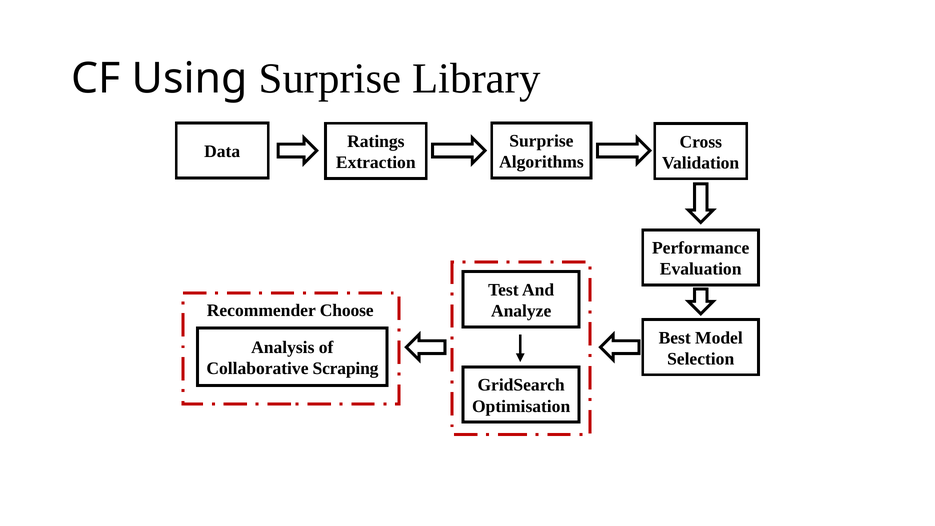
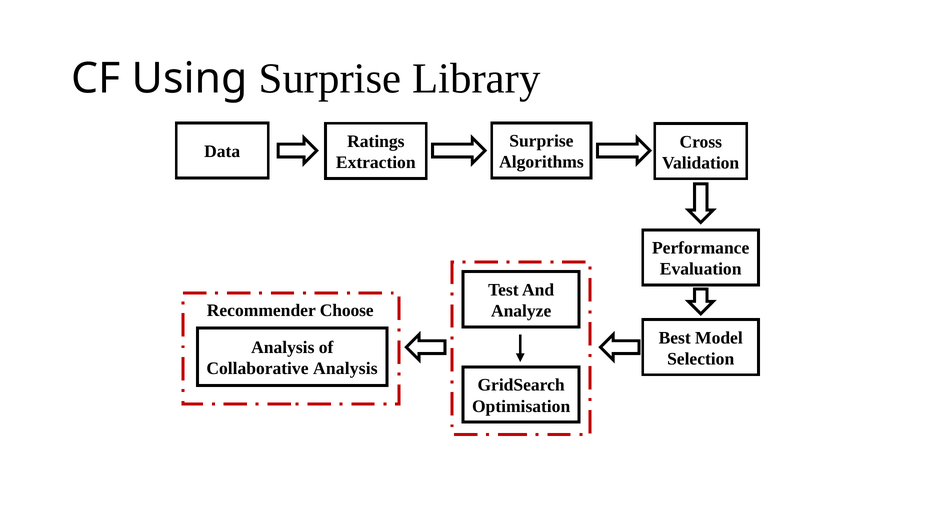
Collaborative Scraping: Scraping -> Analysis (345, 368)
